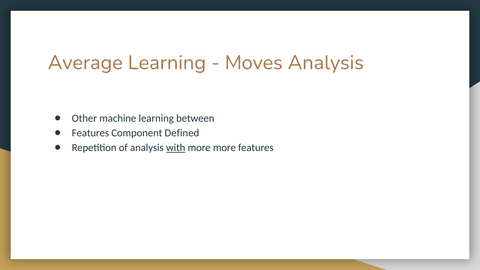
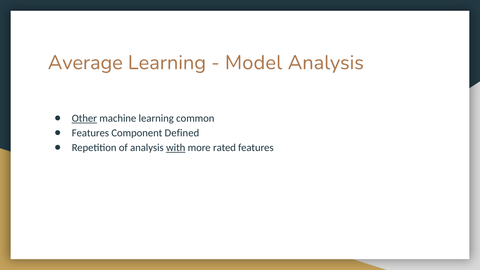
Moves: Moves -> Model (254, 63)
Other underline: none -> present (84, 118)
between: between -> common (195, 118)
more more: more -> rated (224, 148)
